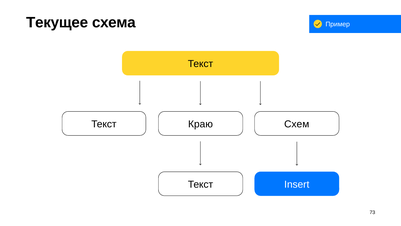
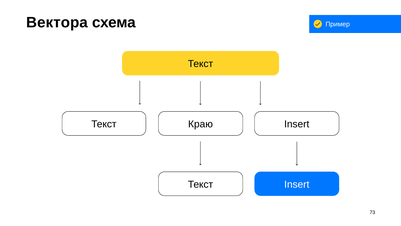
Текущее: Текущее -> Вектора (57, 22)
Схем: Схем -> Insert (297, 124)
